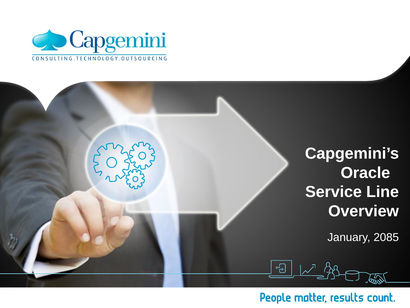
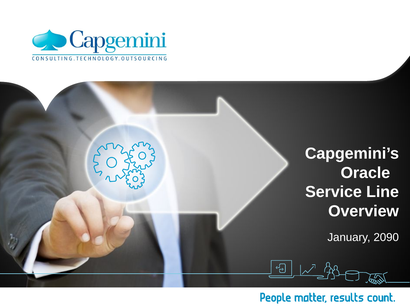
2085: 2085 -> 2090 (386, 237)
